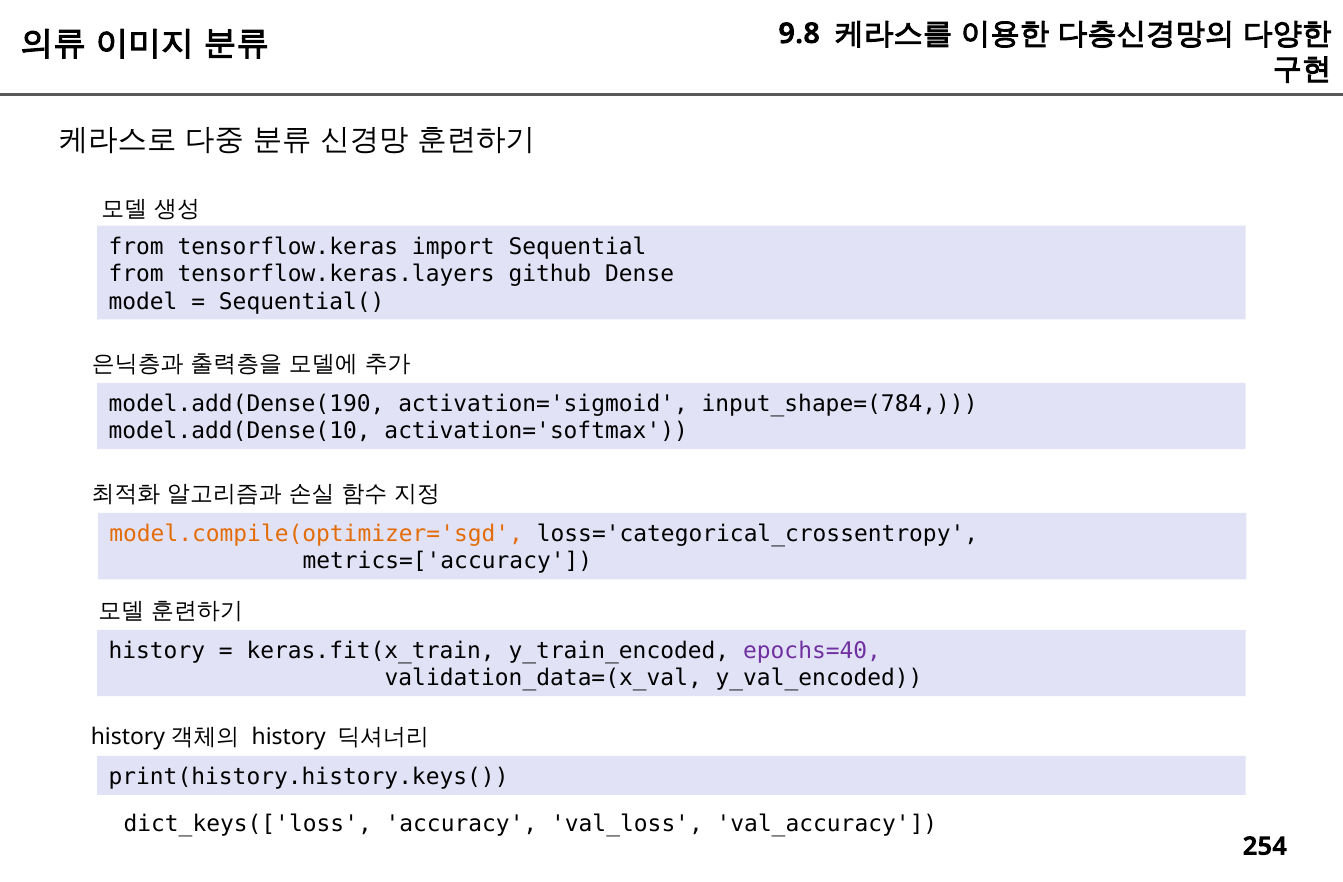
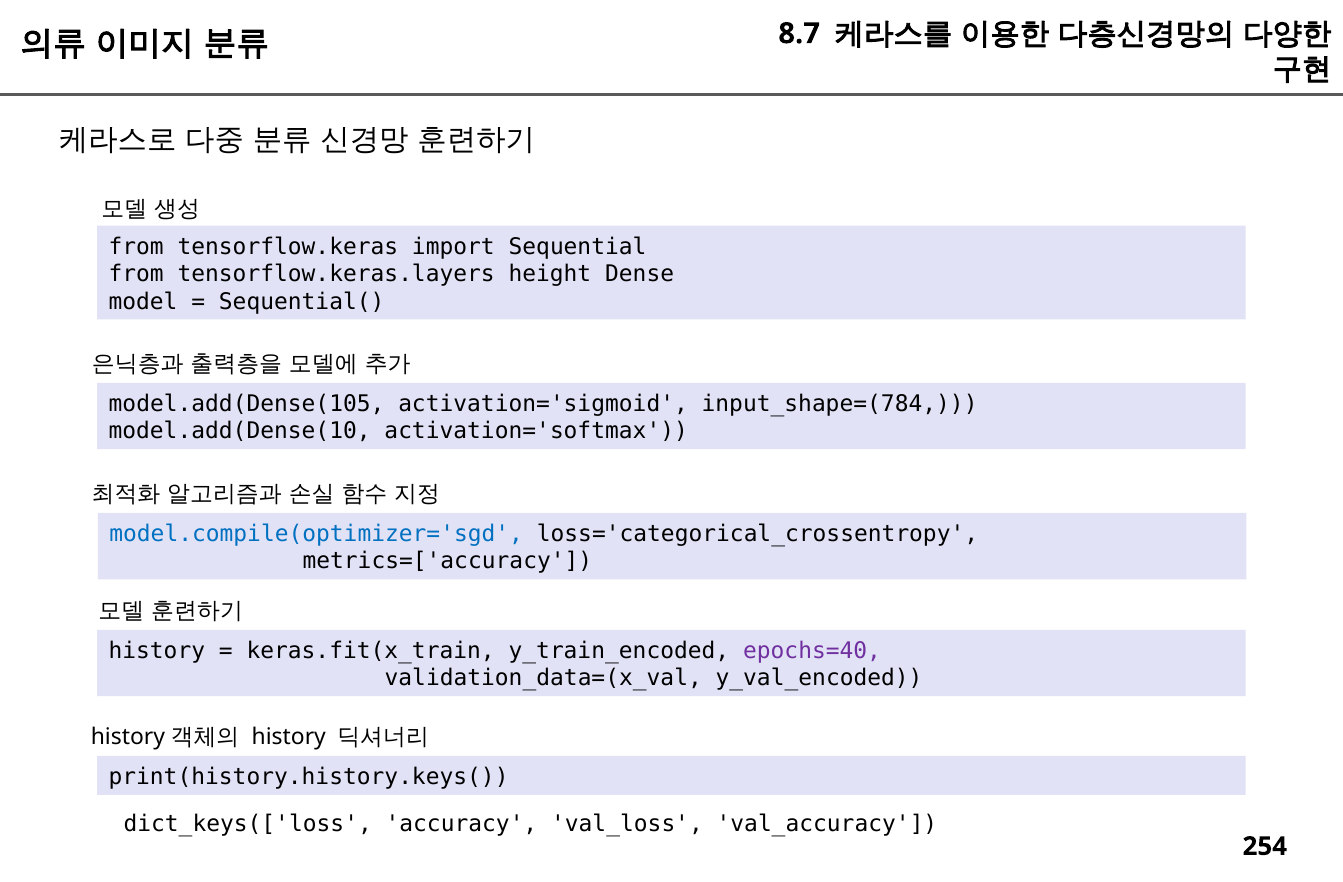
9.8: 9.8 -> 8.7 (799, 34)
github: github -> height (550, 274)
model.add(Dense(190: model.add(Dense(190 -> model.add(Dense(105 (247, 404)
model.compile(optimizer='sgd colour: orange -> blue (316, 534)
